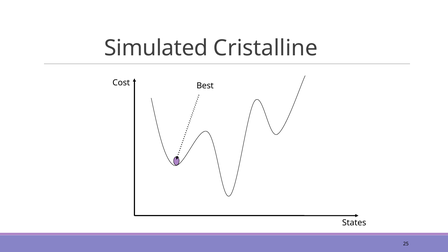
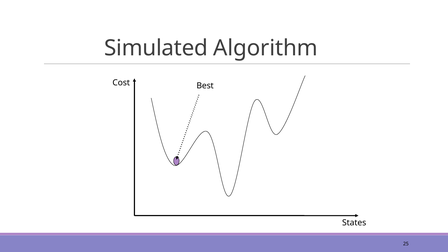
Cristalline: Cristalline -> Algorithm (266, 48)
